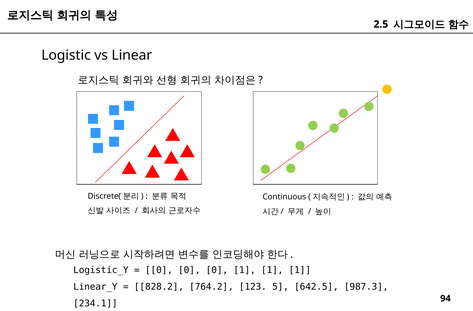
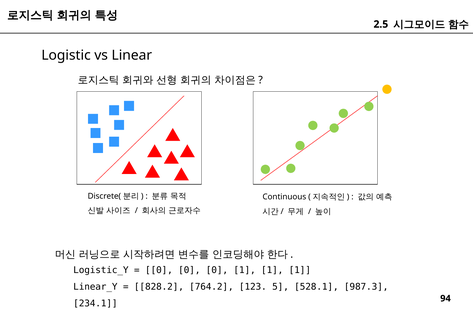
642.5: 642.5 -> 528.1 (316, 286)
